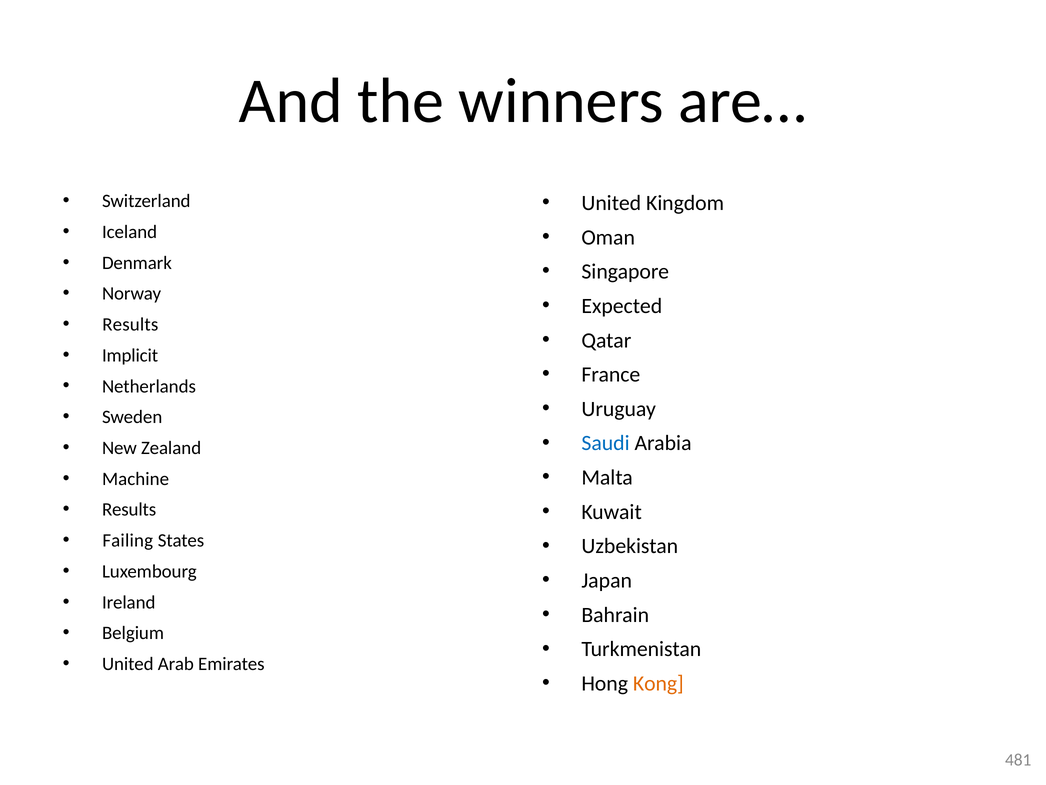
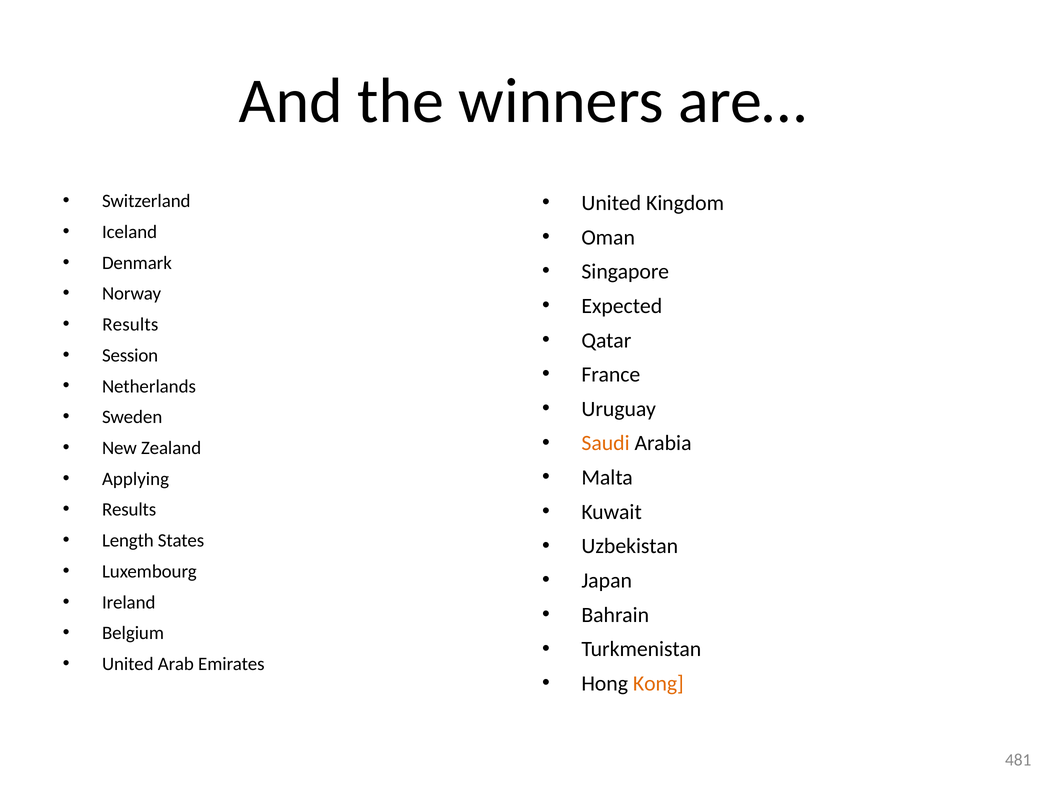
Implicit: Implicit -> Session (130, 355)
Saudi colour: blue -> orange (606, 443)
Machine: Machine -> Applying (136, 479)
Failing: Failing -> Length (128, 540)
